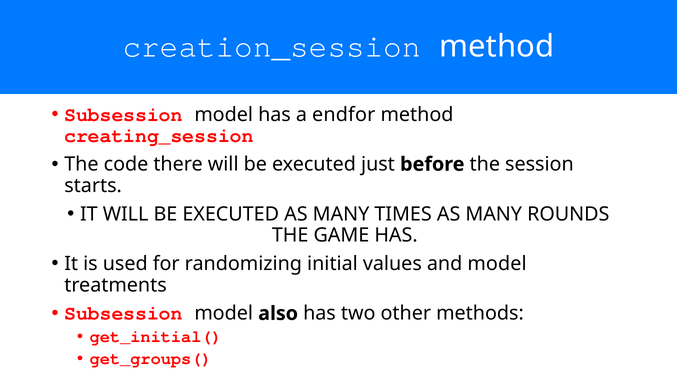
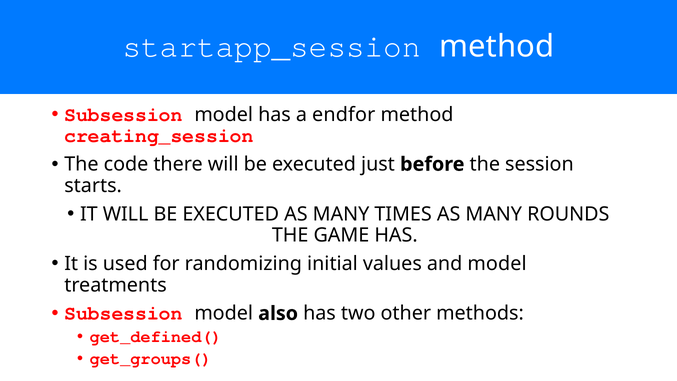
creation_session: creation_session -> startapp_session (272, 47)
get_initial(: get_initial( -> get_defined( (156, 337)
